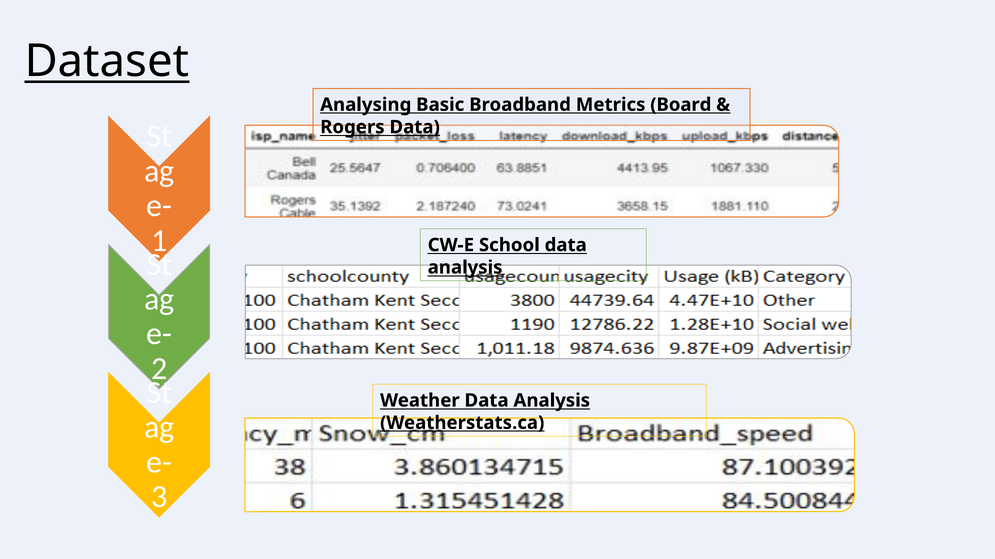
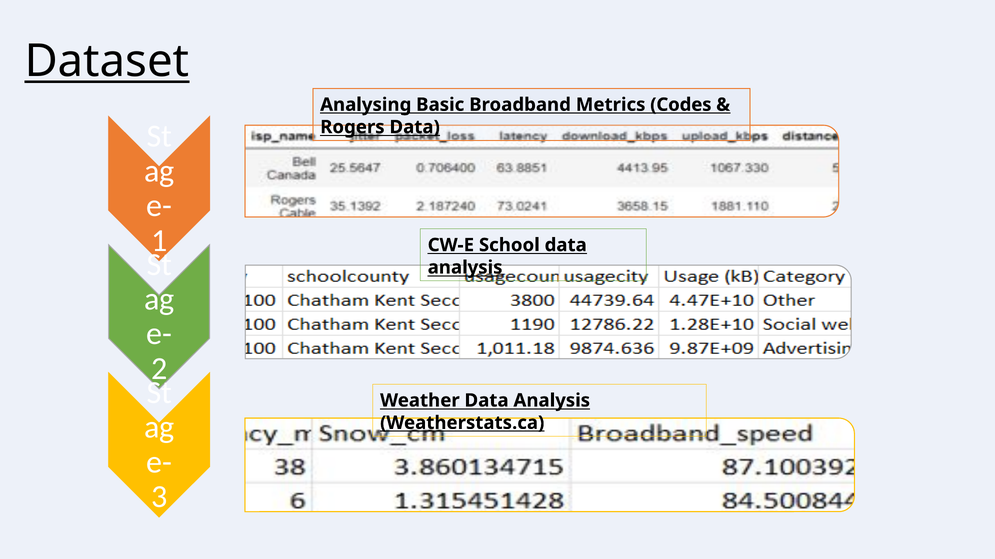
Board: Board -> Codes (681, 105)
